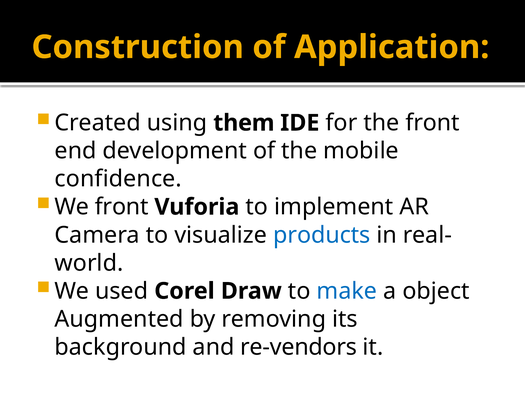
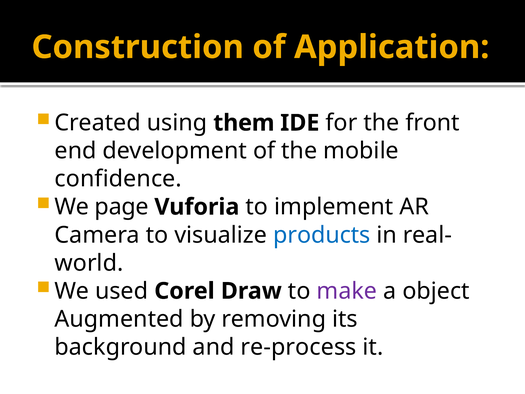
We front: front -> page (122, 207)
make colour: blue -> purple (347, 291)
re-vendors: re-vendors -> re-process (298, 347)
